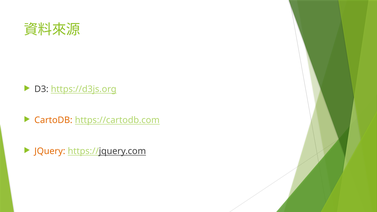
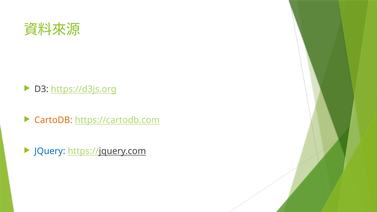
JQuery colour: orange -> blue (50, 151)
